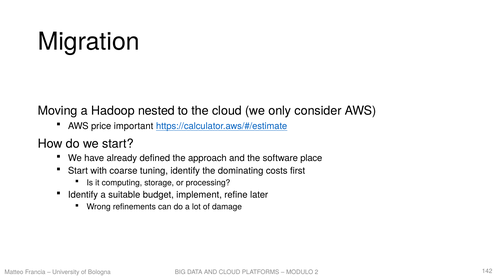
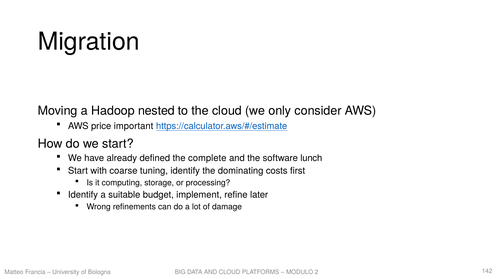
approach: approach -> complete (207, 158)
place: place -> lunch (311, 158)
